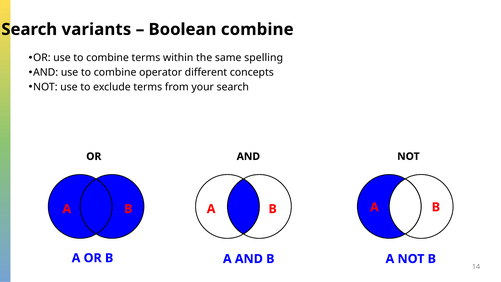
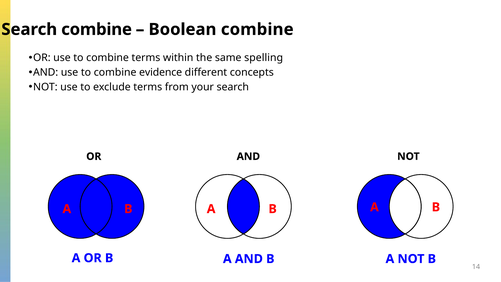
Search variants: variants -> combine (97, 29)
operator: operator -> evidence (161, 72)
